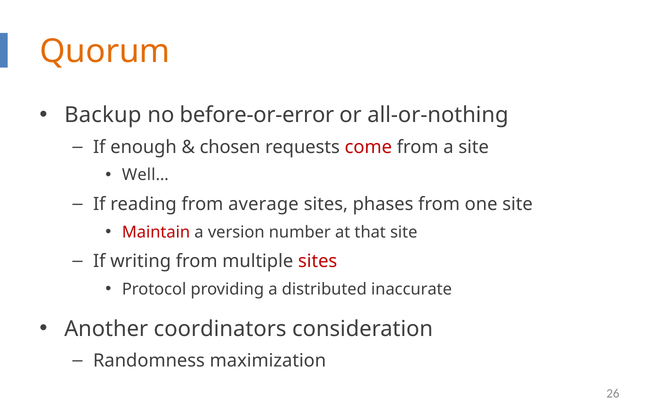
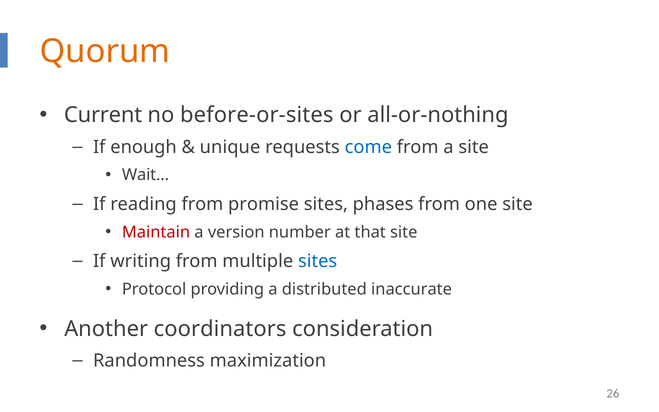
Backup: Backup -> Current (103, 115)
before-or-error: before-or-error -> before-or-sites (257, 115)
chosen: chosen -> unique (230, 147)
come colour: red -> blue (368, 147)
Well…: Well… -> Wait… (145, 175)
average: average -> promise (264, 204)
sites colour: red -> blue (318, 261)
